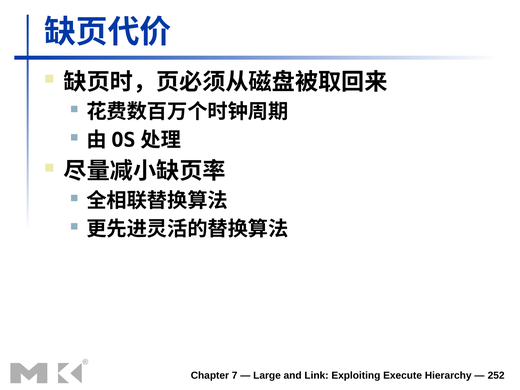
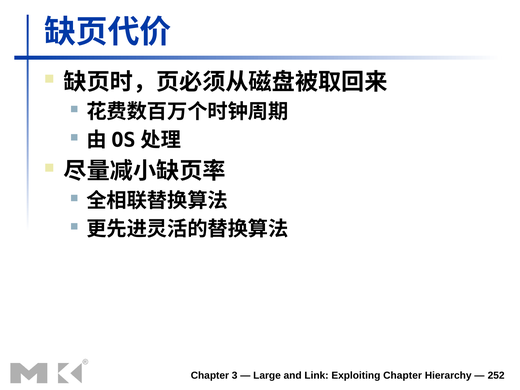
7: 7 -> 3 (235, 375)
Exploiting Execute: Execute -> Chapter (403, 375)
